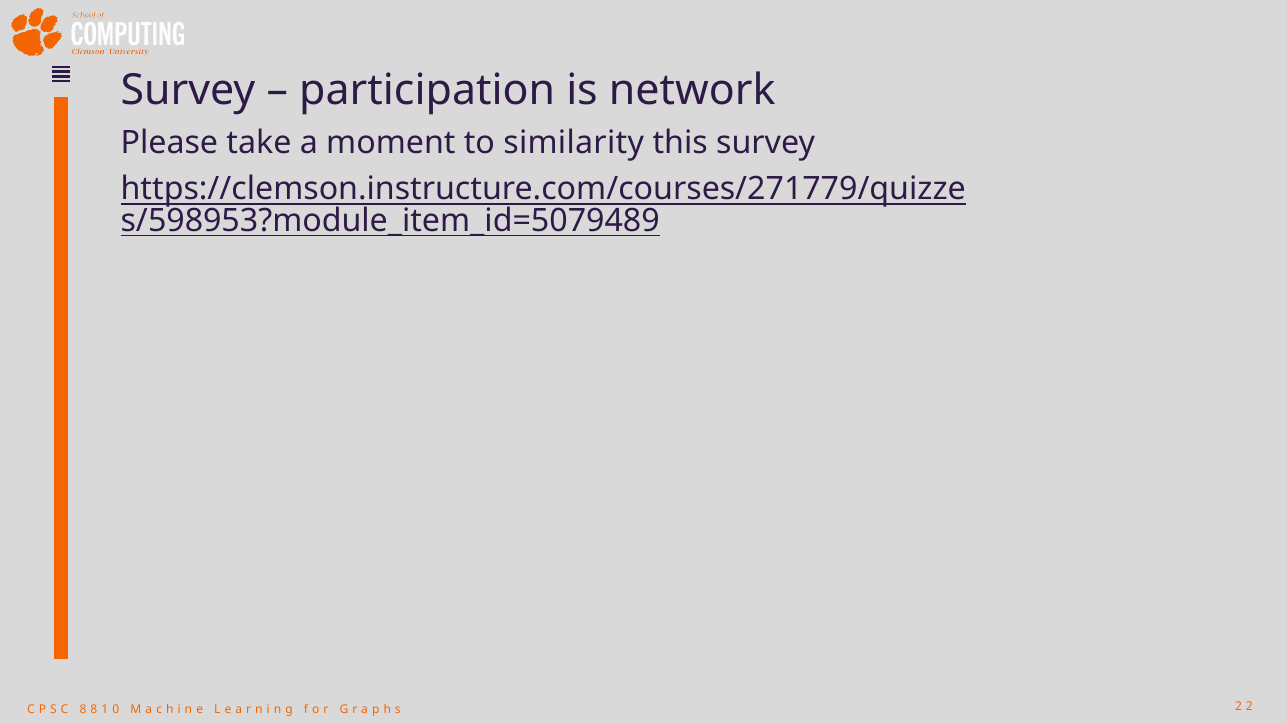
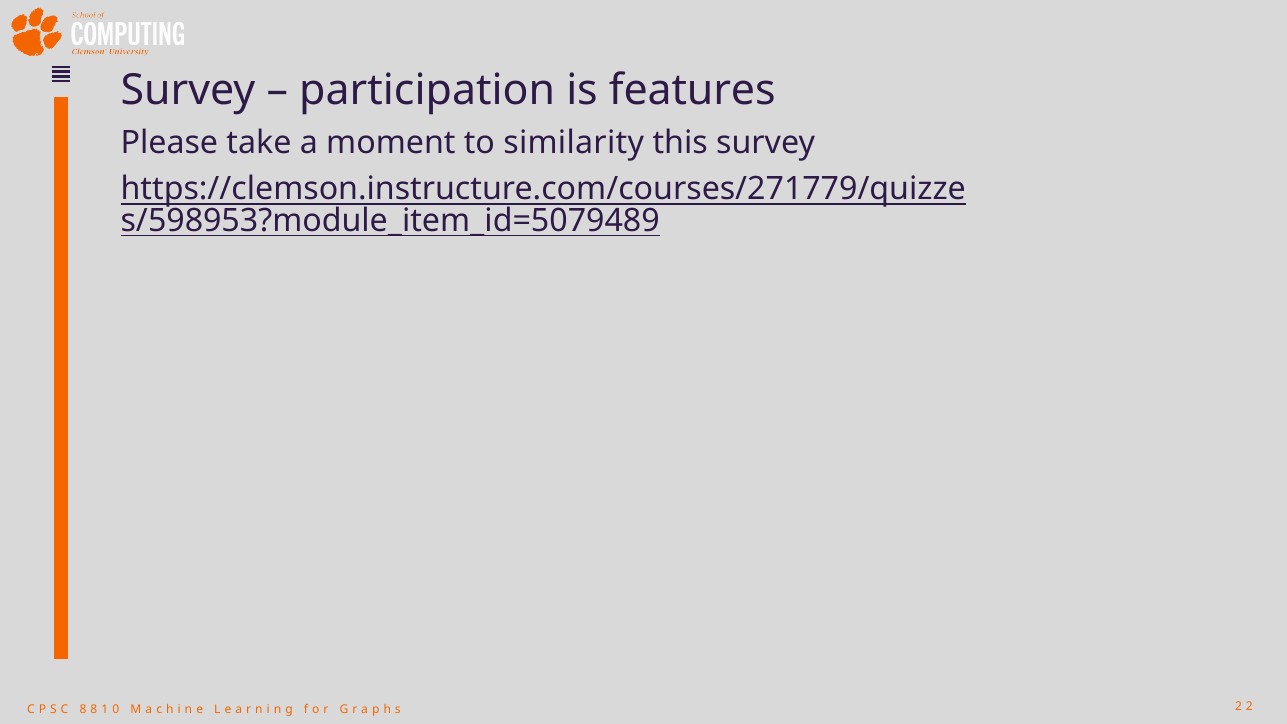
network: network -> features (692, 90)
